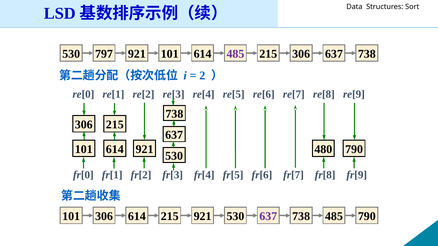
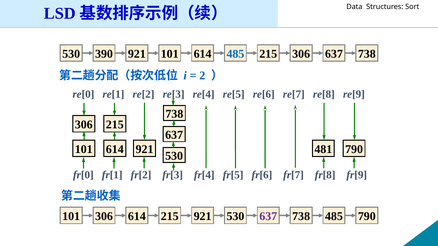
797: 797 -> 390 (104, 54)
485 colour: purple -> blue (235, 54)
480: 480 -> 481 (323, 149)
